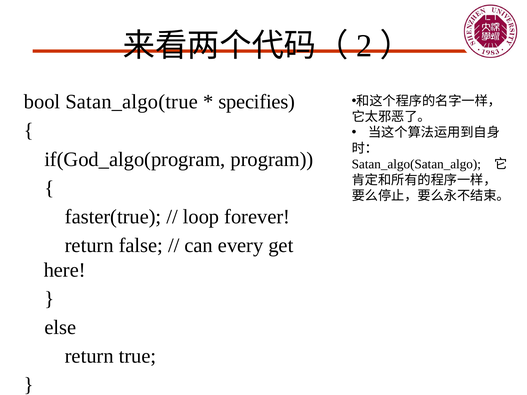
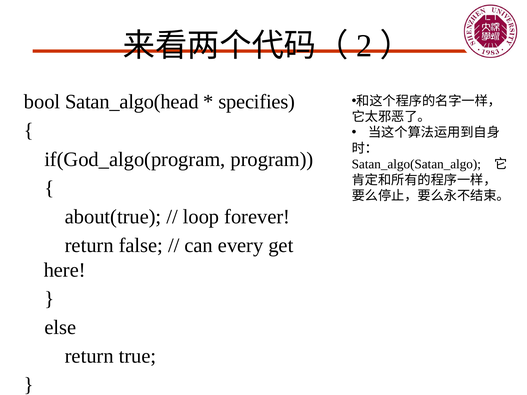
Satan_algo(true: Satan_algo(true -> Satan_algo(head (132, 102)
faster(true: faster(true -> about(true (113, 217)
